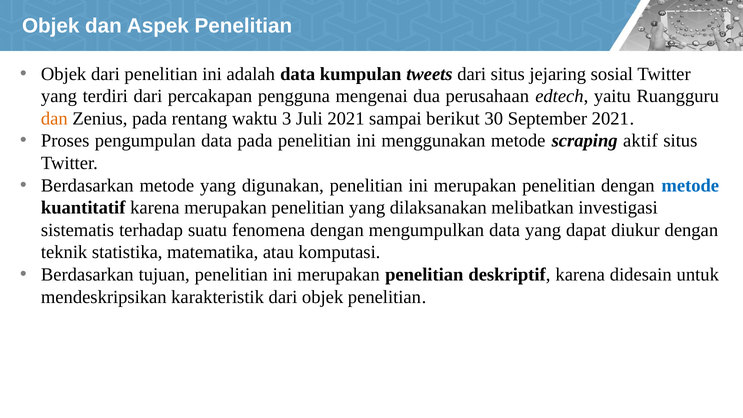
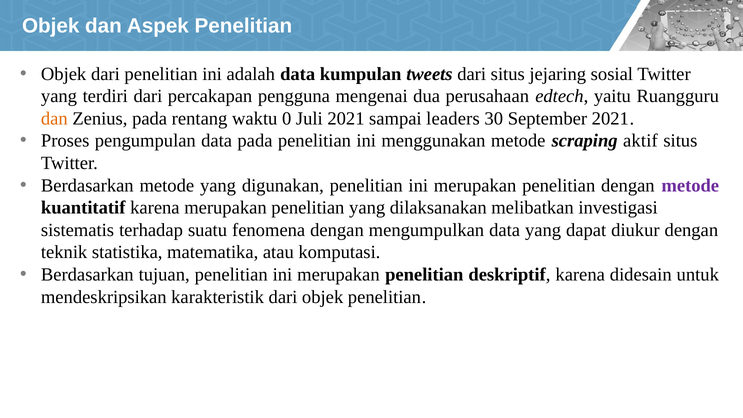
3: 3 -> 0 (287, 119)
berikut: berikut -> leaders (453, 119)
metode colour: blue -> purple (690, 185)
